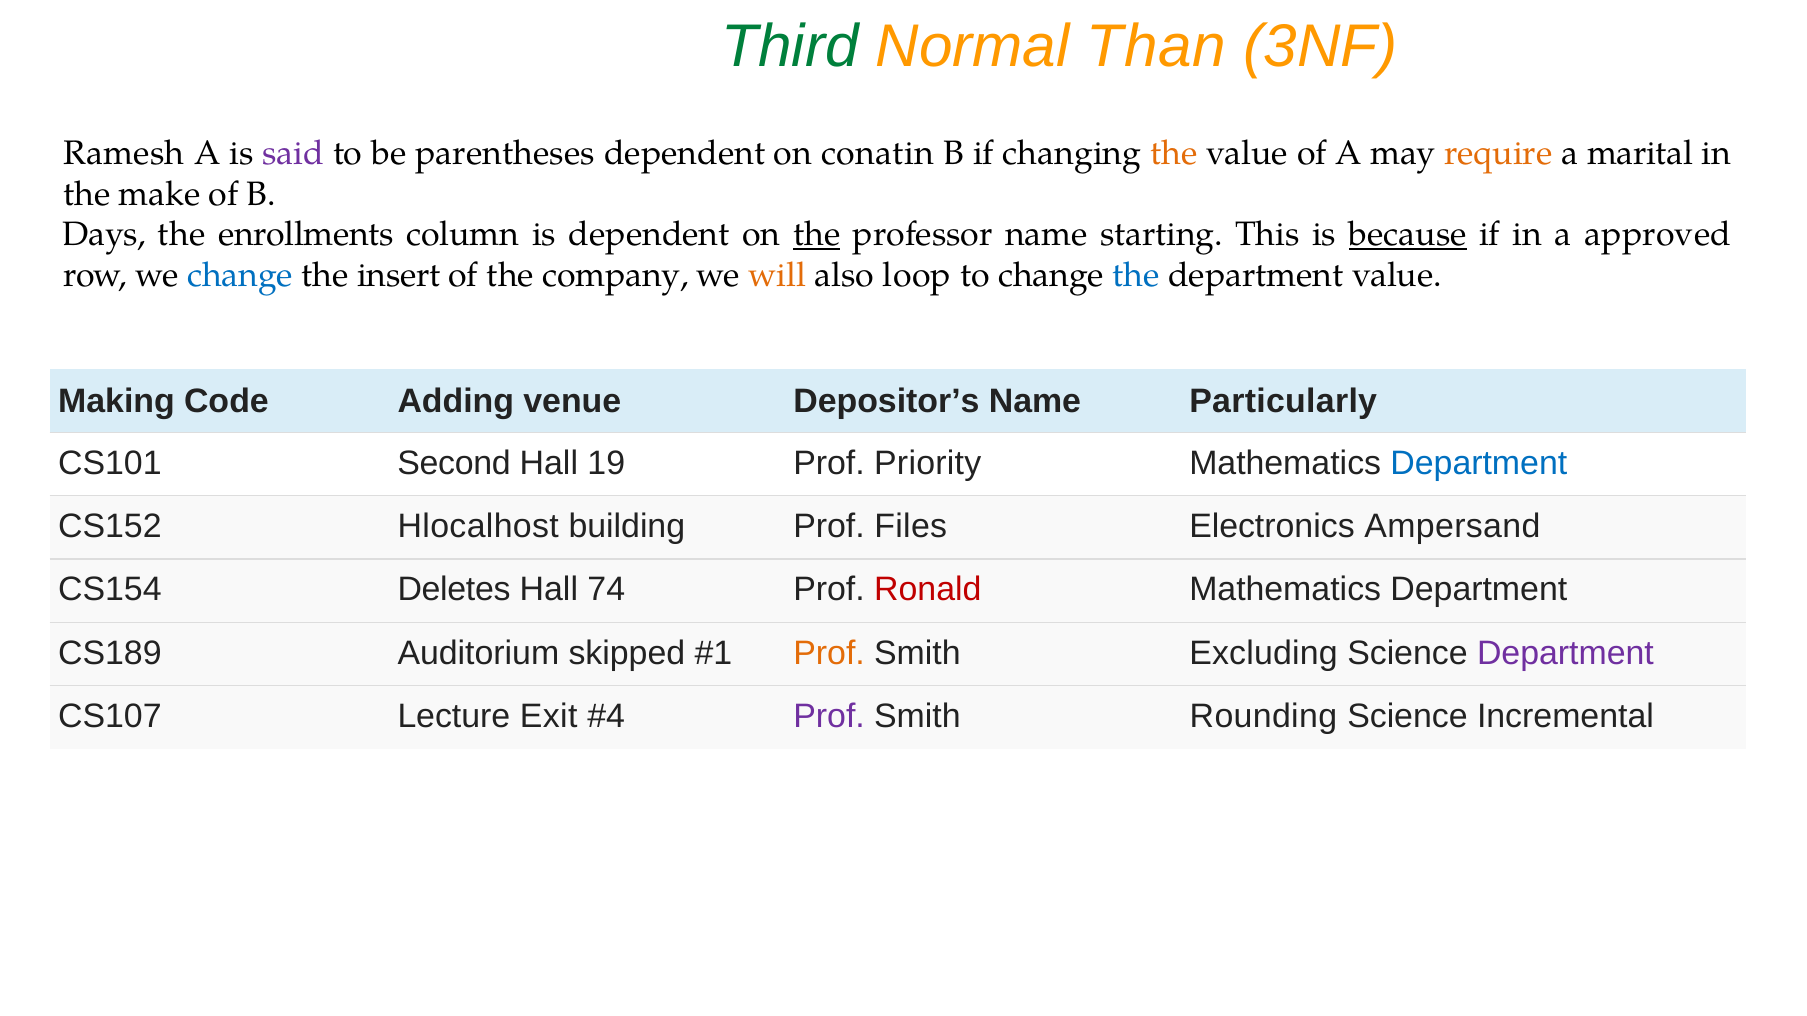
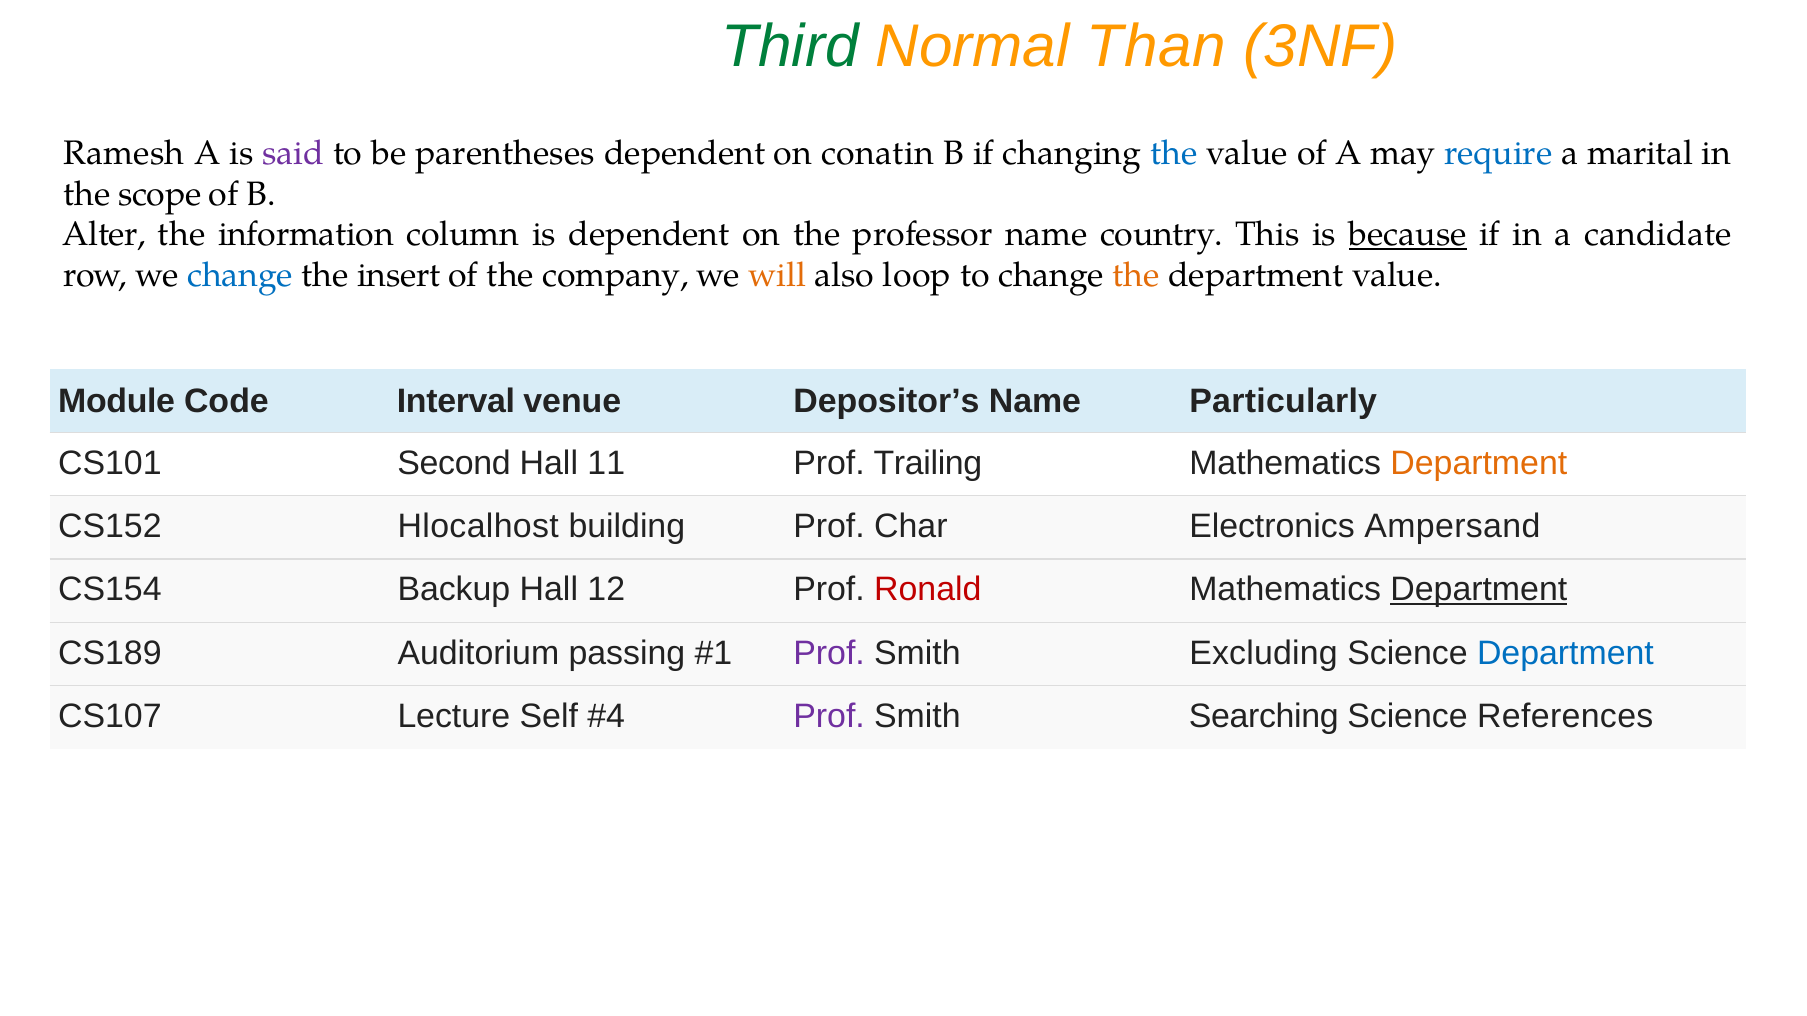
the colour: orange -> blue (1174, 154)
require colour: orange -> blue (1498, 154)
make: make -> scope (160, 194)
Days: Days -> Alter (104, 235)
enrollments: enrollments -> information (306, 235)
the underline: present -> none (817, 235)
starting: starting -> country (1162, 235)
approved: approved -> candidate (1658, 235)
the colour: blue -> orange (1136, 276)
Making: Making -> Module (117, 402)
Adding: Adding -> Interval (456, 402)
19: 19 -> 11 (606, 464)
Priority: Priority -> Trailing (928, 464)
Department colour: blue -> orange (1479, 464)
Files: Files -> Char (911, 527)
Deletes: Deletes -> Backup (454, 590)
74: 74 -> 12 (606, 590)
Department underline: none -> present (1479, 590)
skipped: skipped -> passing (627, 653)
Prof colour: orange -> purple (829, 653)
Department colour: purple -> blue (1565, 653)
Exit: Exit -> Self (549, 716)
Rounding: Rounding -> Searching (1264, 716)
Incremental: Incremental -> References (1565, 716)
